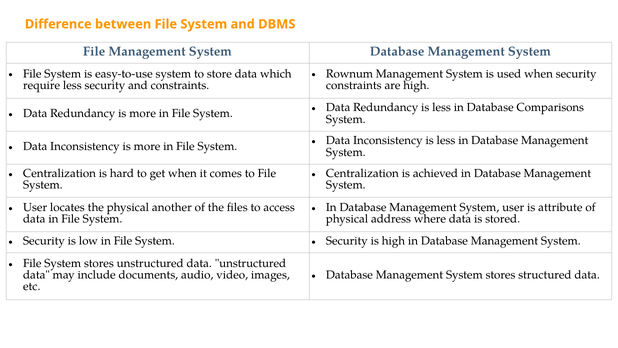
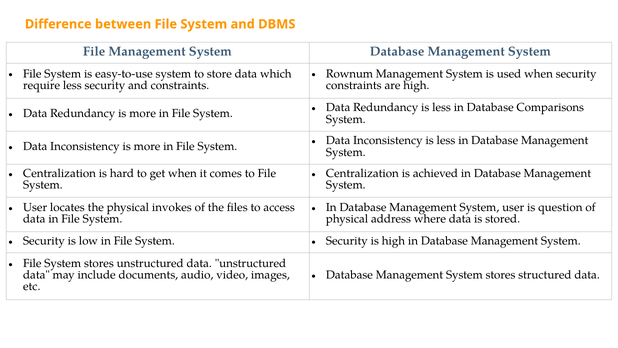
another: another -> invokes (172, 207)
attribute: attribute -> question (560, 207)
